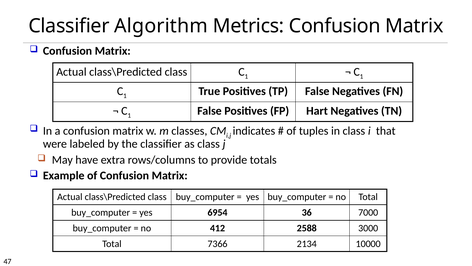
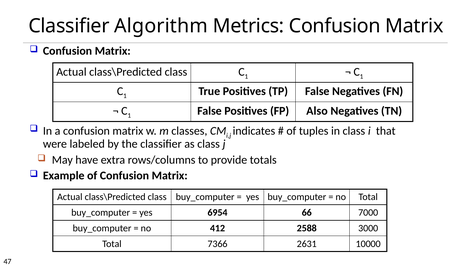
Hart: Hart -> Also (317, 111)
36: 36 -> 66 (307, 212)
2134: 2134 -> 2631 (307, 243)
